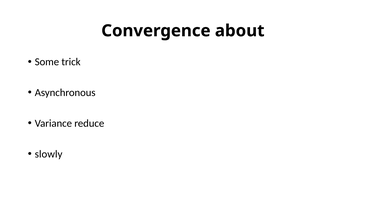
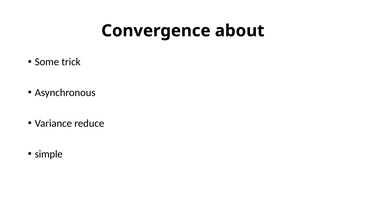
slowly: slowly -> simple (49, 154)
